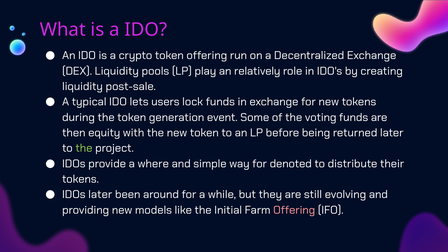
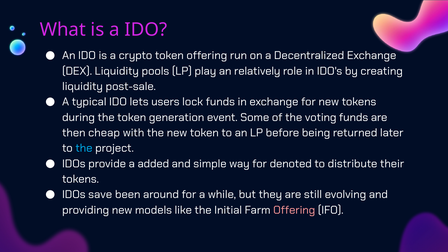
equity: equity -> cheap (104, 133)
the colour: light green -> light blue (84, 148)
where: where -> added (153, 164)
IDOs later: later -> save (100, 195)
